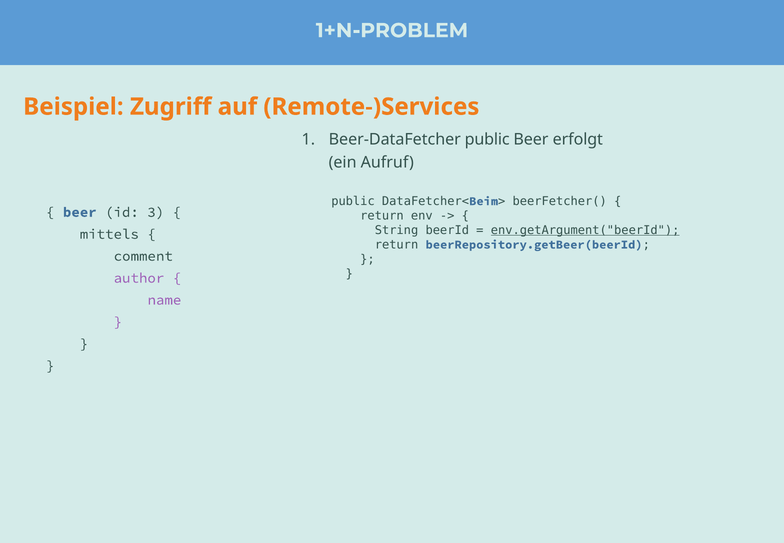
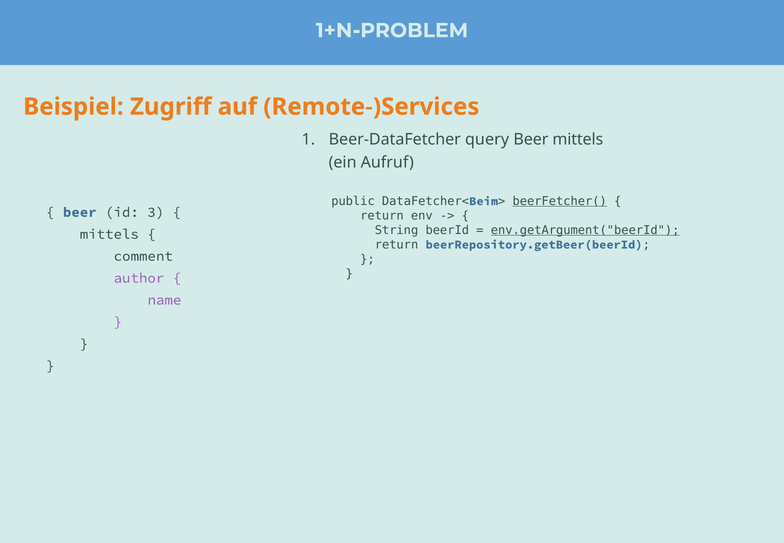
Beer-DataFetcher public: public -> query (487, 139)
Beer erfolgt: erfolgt -> mittels (578, 139)
beerFetcher( underline: none -> present (560, 201)
